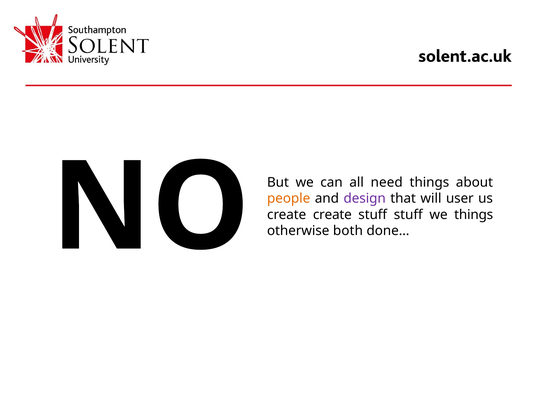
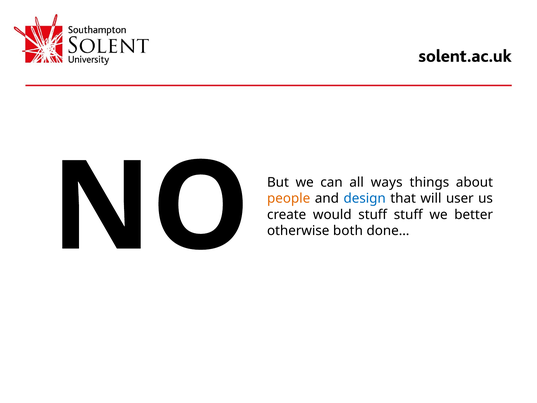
need: need -> ways (387, 182)
design colour: purple -> blue (365, 198)
create create: create -> would (332, 214)
we things: things -> better (474, 214)
